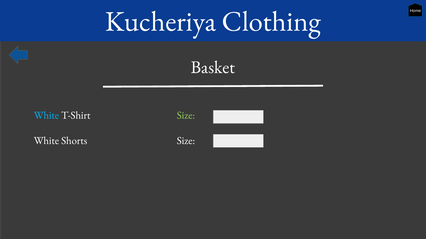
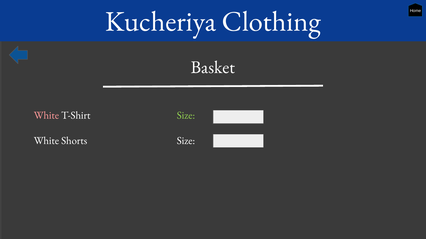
White colour: light blue -> pink (46, 116)
